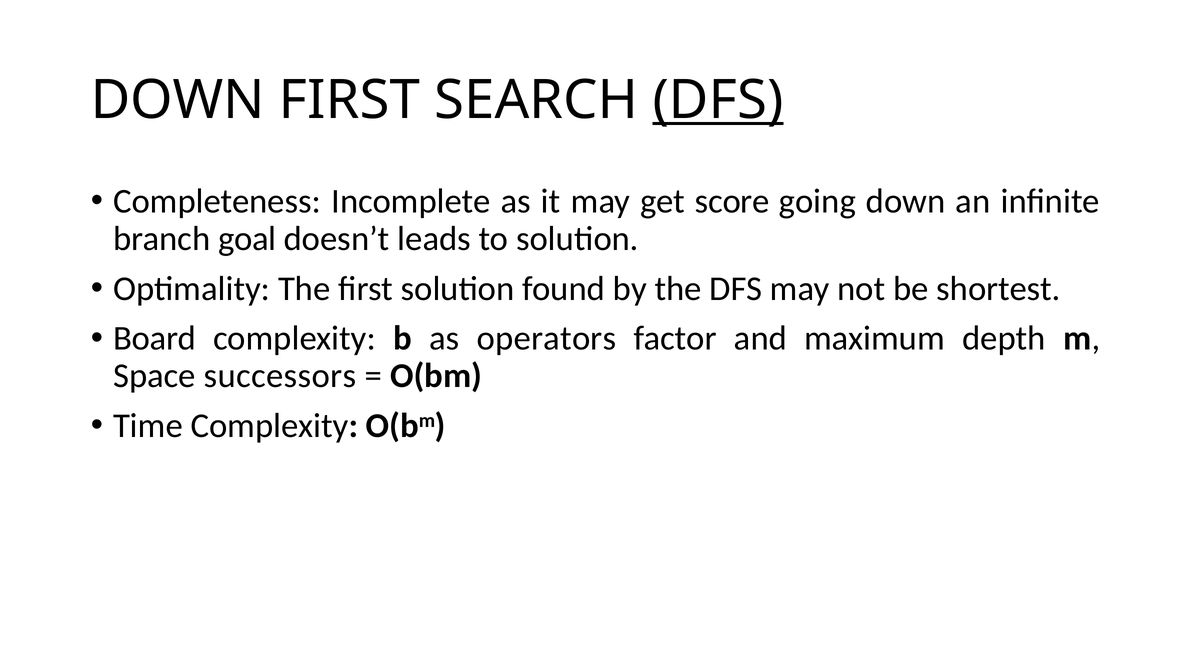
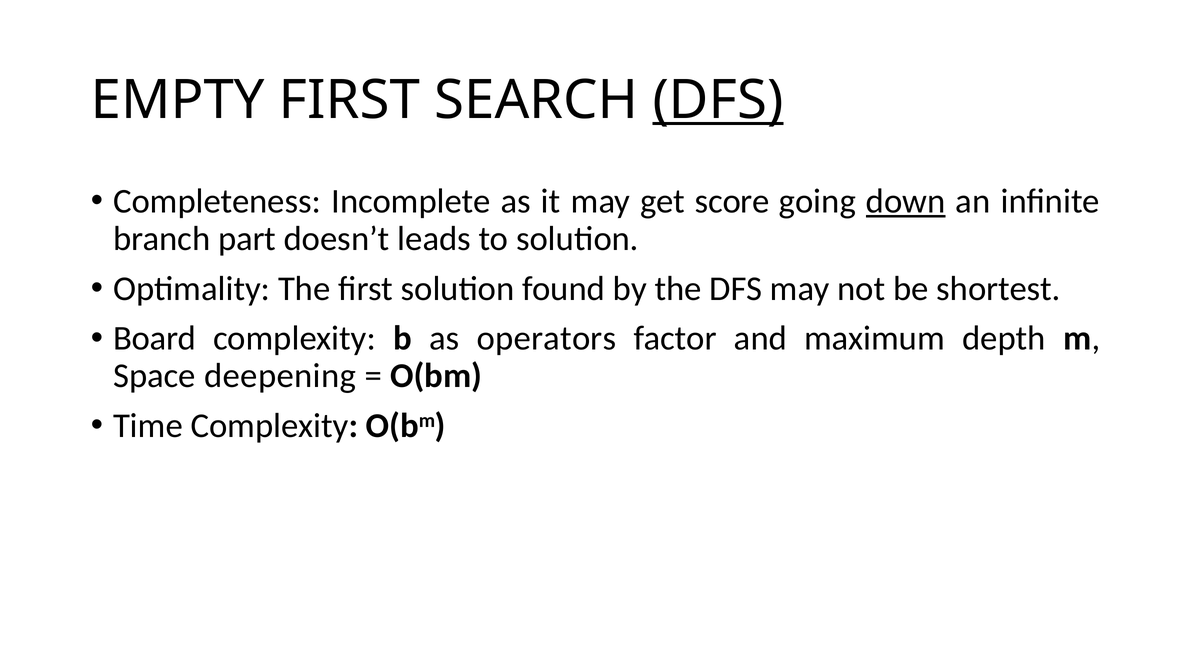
DOWN: DOWN -> EMPTY (178, 100)
down underline: none -> present (906, 201)
goal: goal -> part (247, 239)
successors: successors -> deepening (280, 376)
